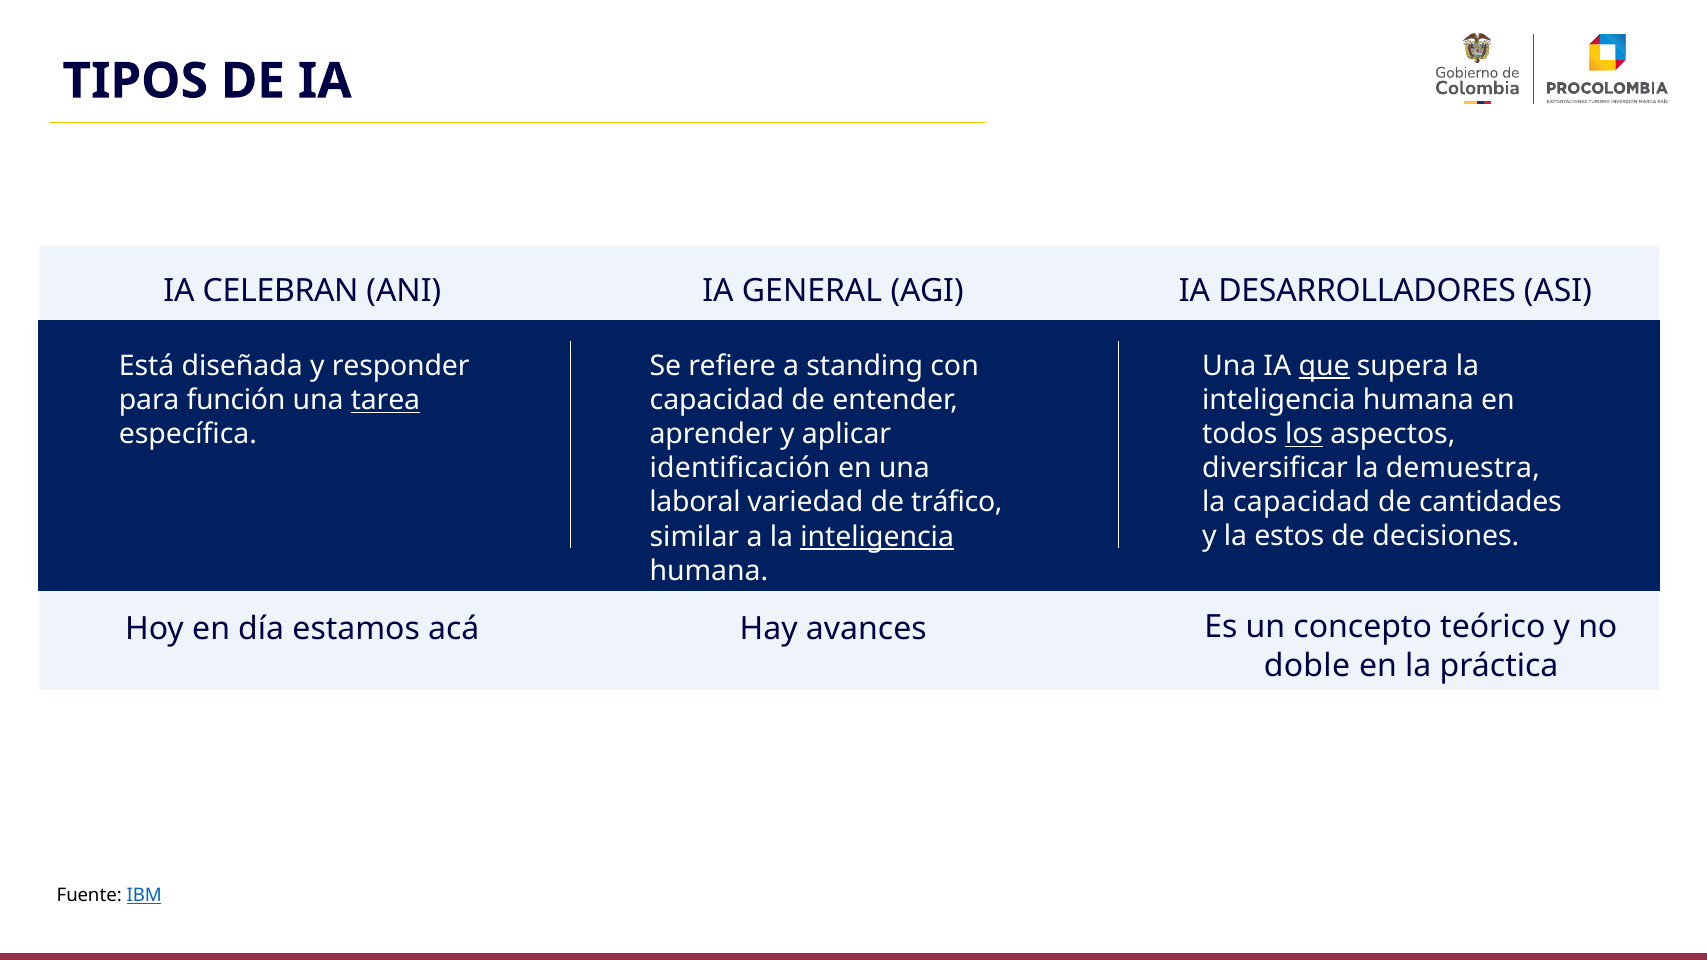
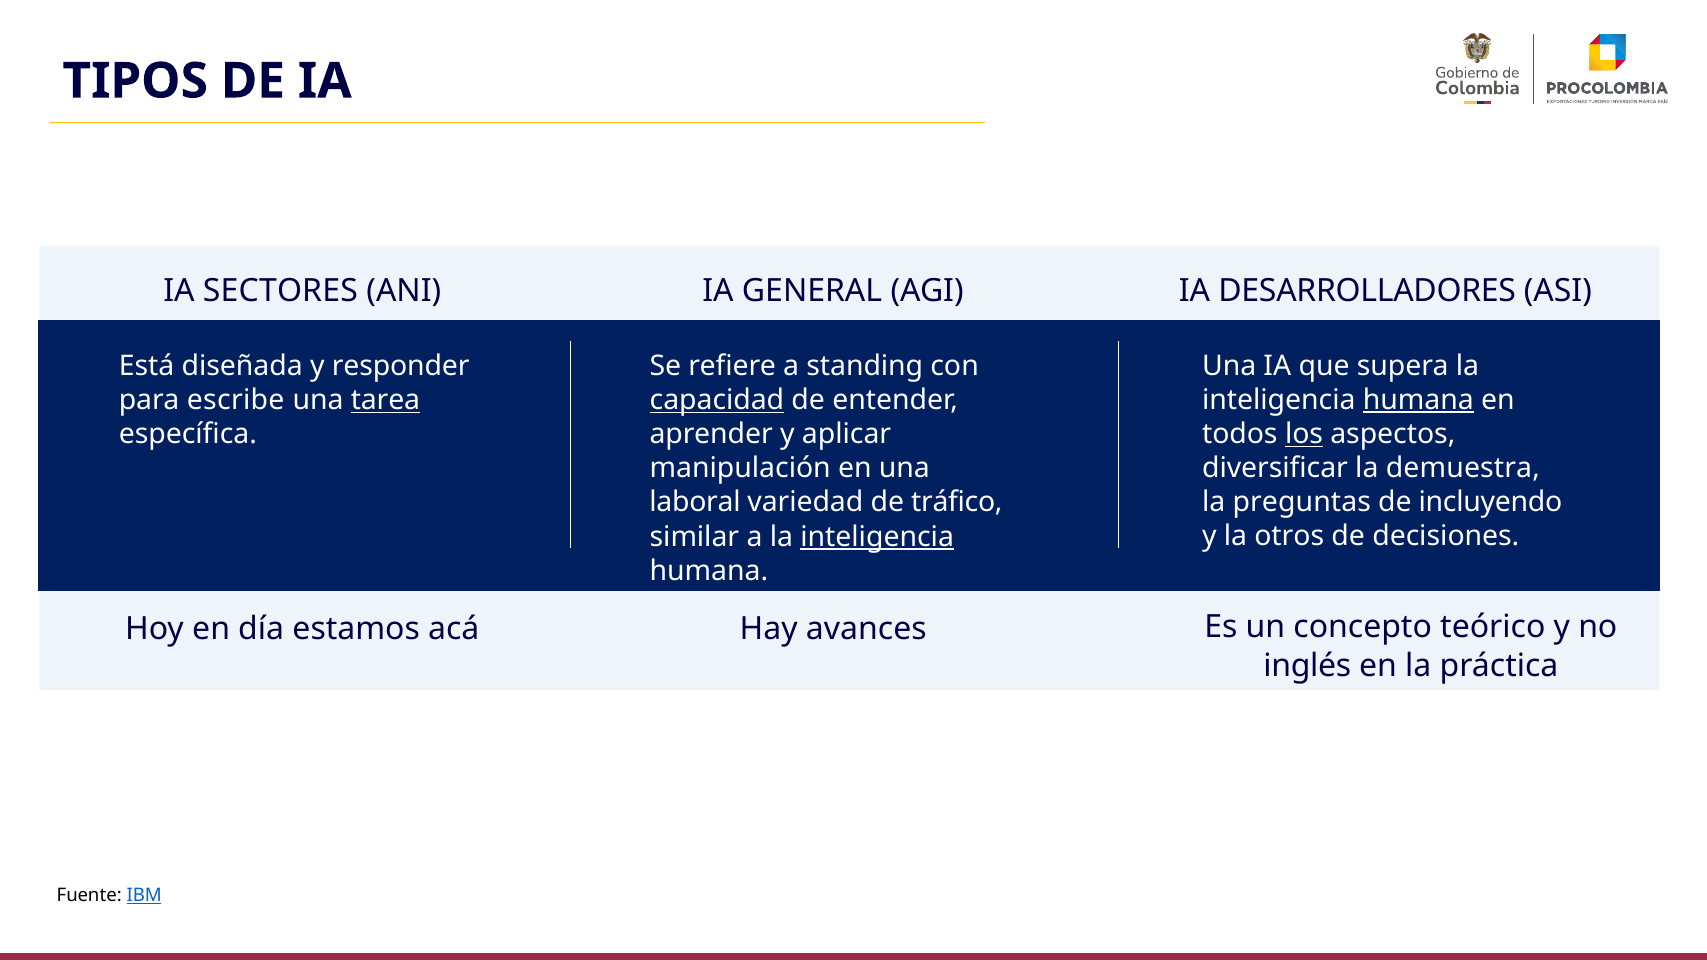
CELEBRAN: CELEBRAN -> SECTORES (280, 291)
que underline: present -> none (1324, 366)
función: función -> escribe (236, 400)
capacidad underline: none -> present (717, 400)
humana underline: none -> present (1418, 400)
identificación: identificación -> manipulación (740, 468)
la capacidad: capacidad -> preguntas (1302, 503)
cantidades: cantidades -> incluyendo (1490, 503)
estos: estos -> otros (1289, 537)
doble: doble -> inglés (1307, 666)
